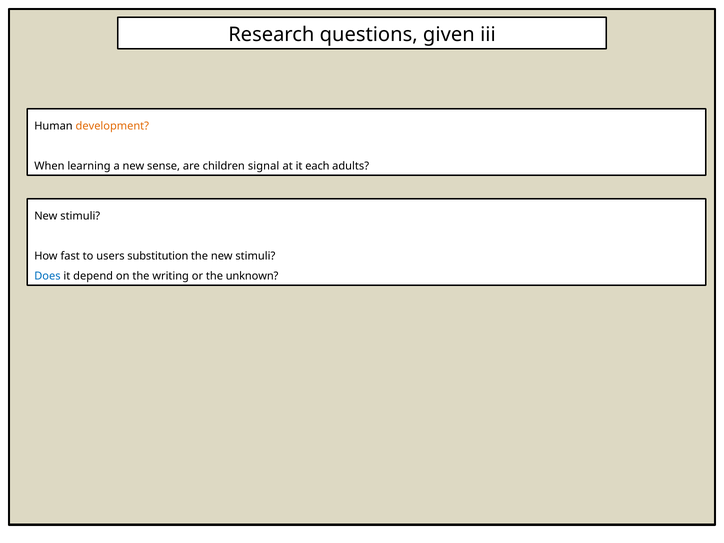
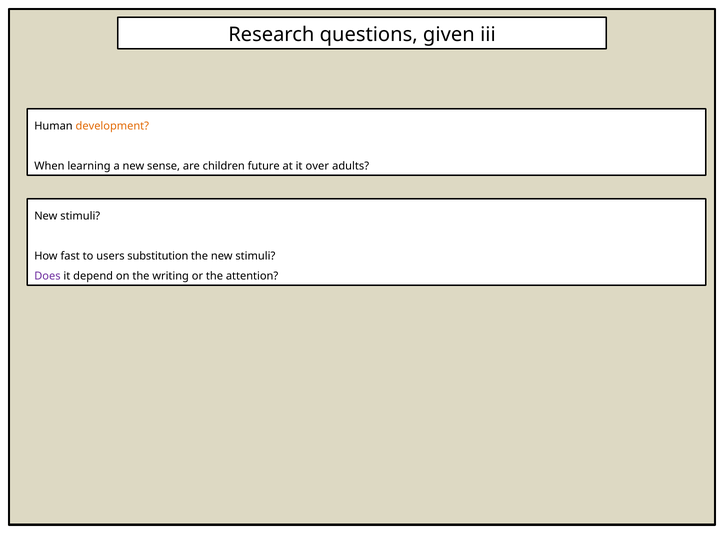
signal: signal -> future (264, 166)
each: each -> over (317, 166)
Does colour: blue -> purple (47, 276)
unknown: unknown -> attention (252, 276)
